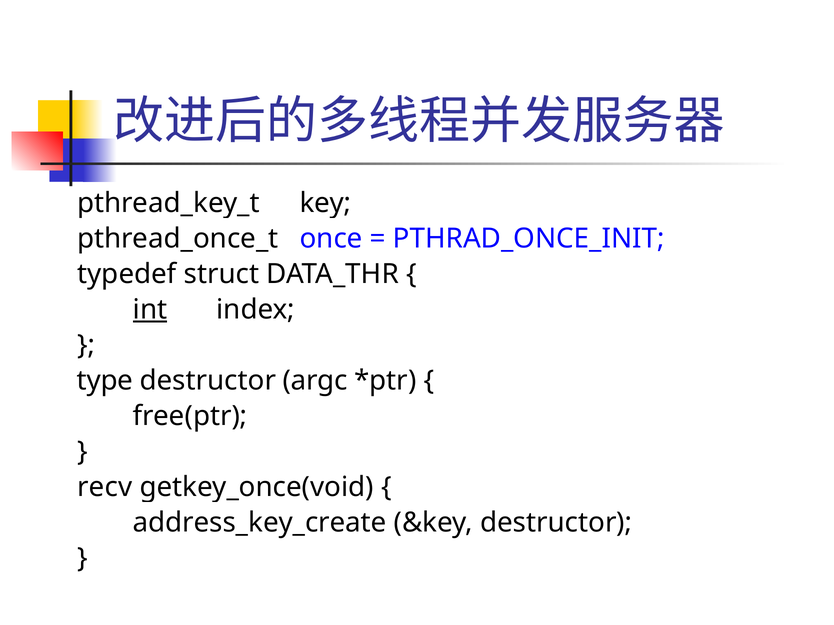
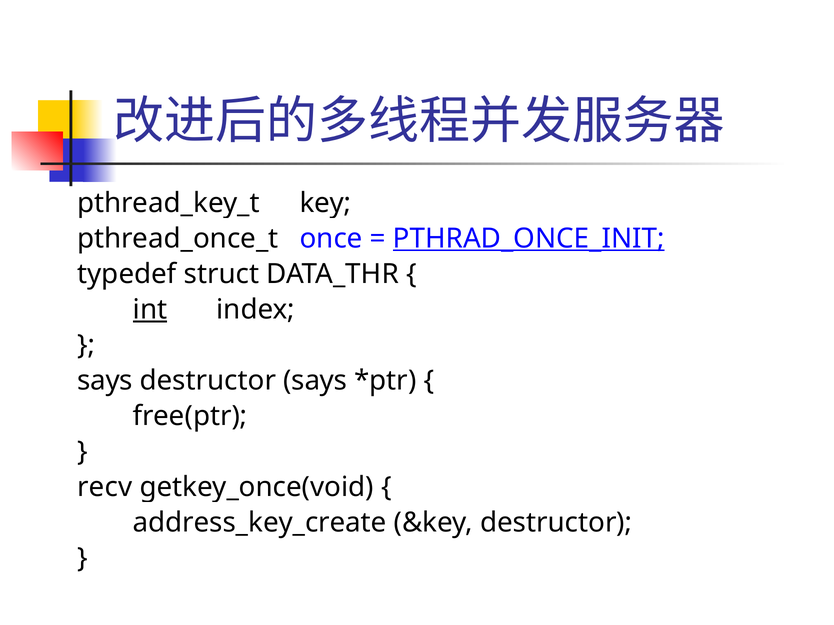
PTHRAD_ONCE_INIT underline: none -> present (529, 239)
type: type -> says (105, 381)
argc: argc -> says (315, 381)
